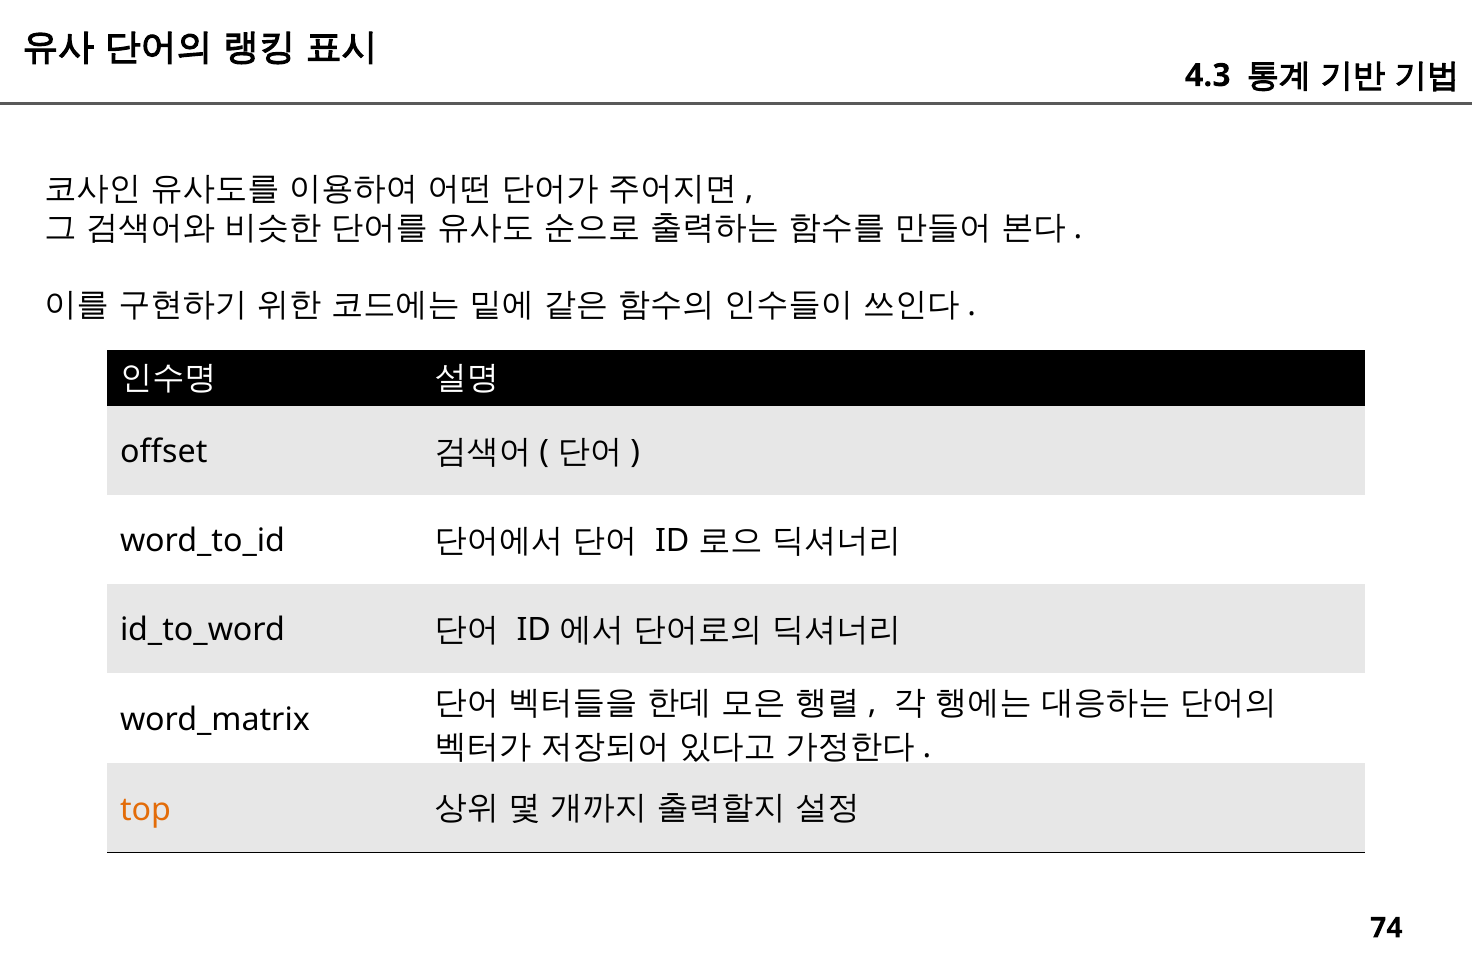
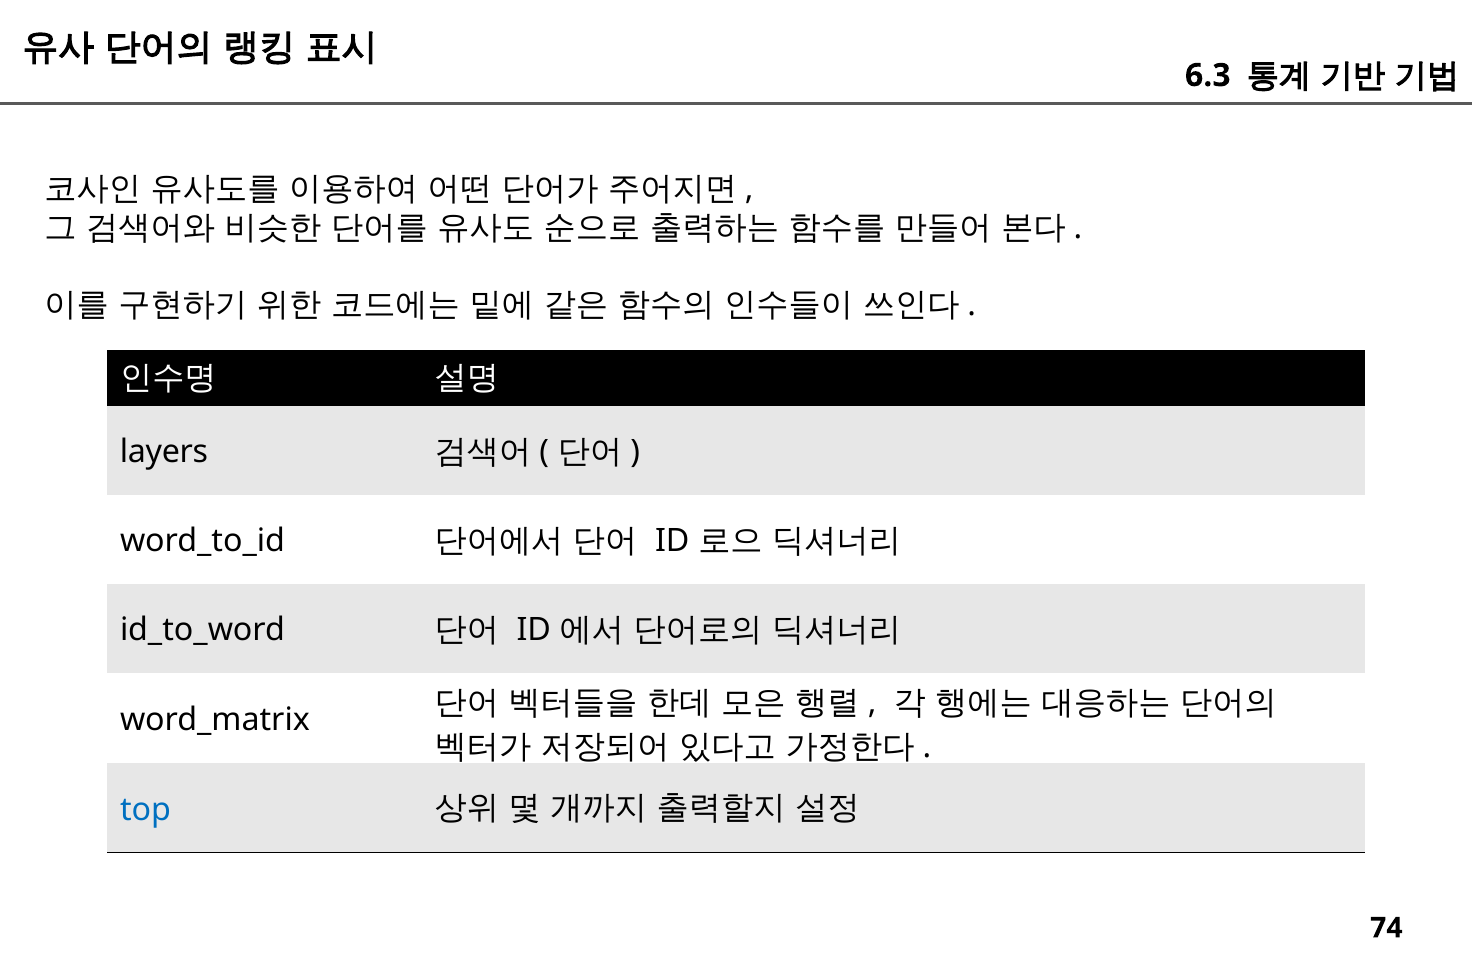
4.3: 4.3 -> 6.3 (1208, 75)
offset: offset -> layers (164, 452)
top colour: orange -> blue (145, 810)
